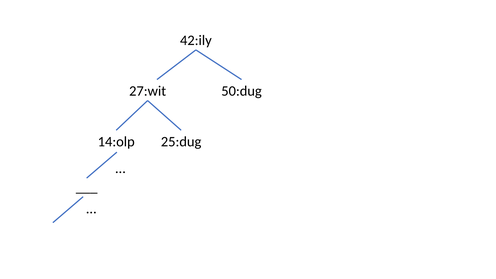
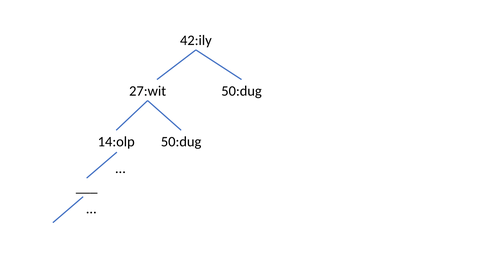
14:olp 25:dug: 25:dug -> 50:dug (181, 142)
